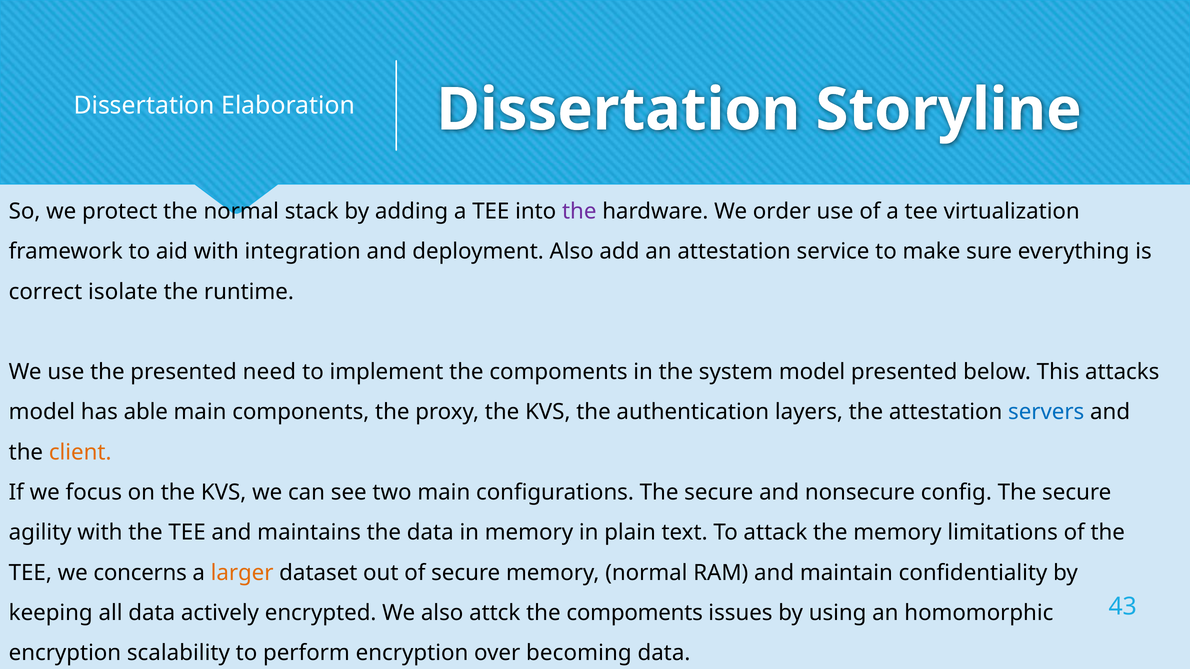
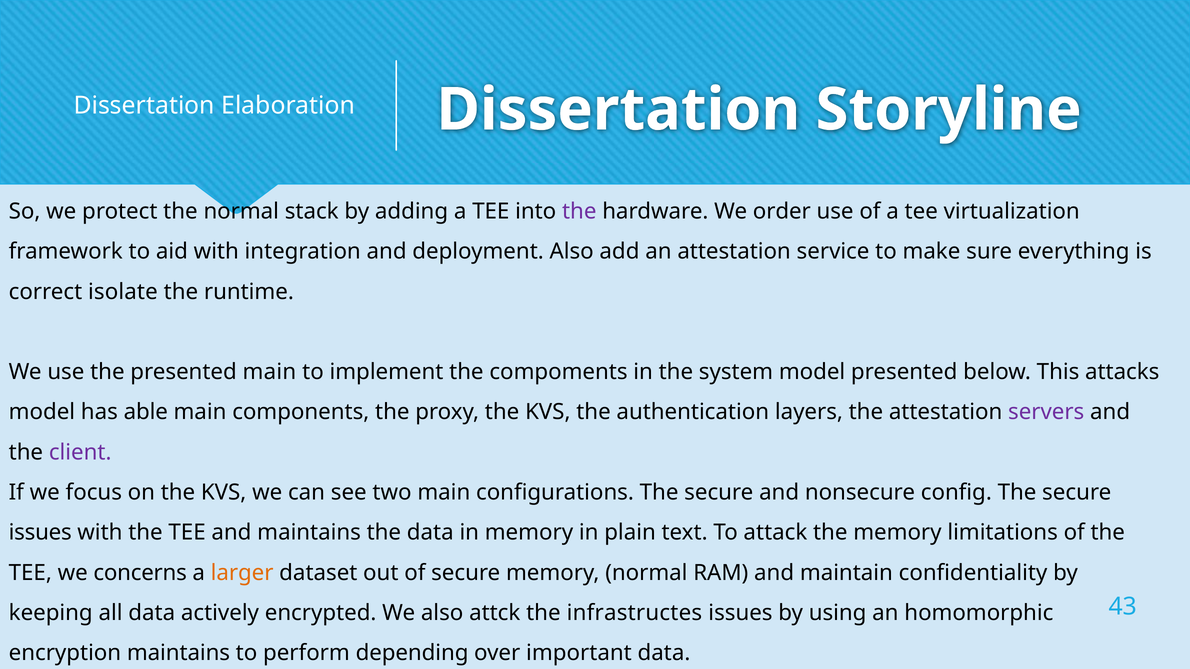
presented need: need -> main (269, 372)
servers colour: blue -> purple (1046, 412)
client colour: orange -> purple (80, 453)
agility: agility -> issues (40, 533)
attck the compoments: compoments -> infrastructes (634, 613)
encryption scalability: scalability -> maintains (178, 653)
perform encryption: encryption -> depending (412, 653)
becoming: becoming -> important (579, 653)
